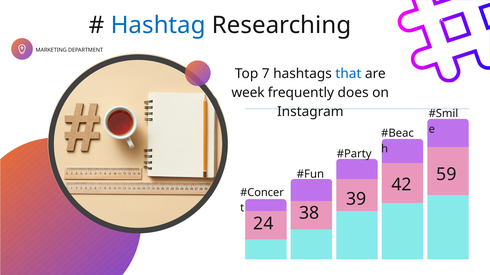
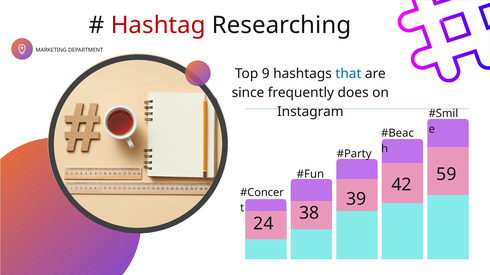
Hashtag colour: blue -> red (158, 25)
7: 7 -> 9 (266, 74)
week: week -> since (248, 93)
